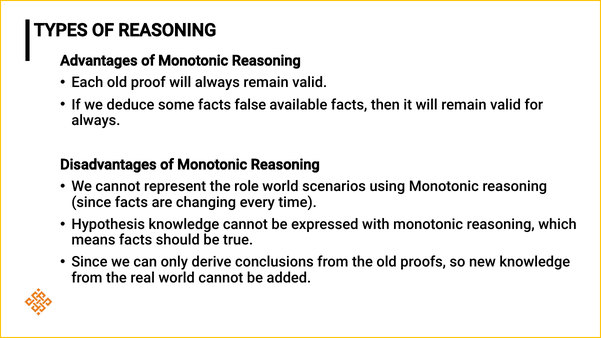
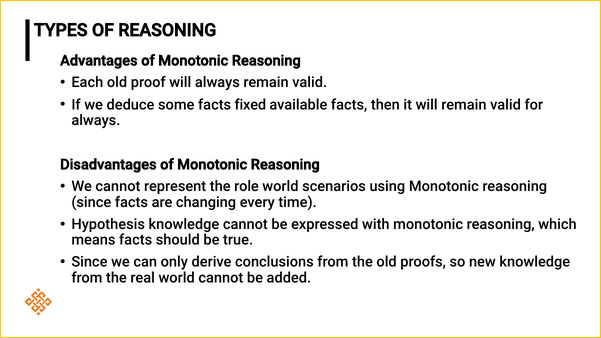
false: false -> fixed (250, 105)
